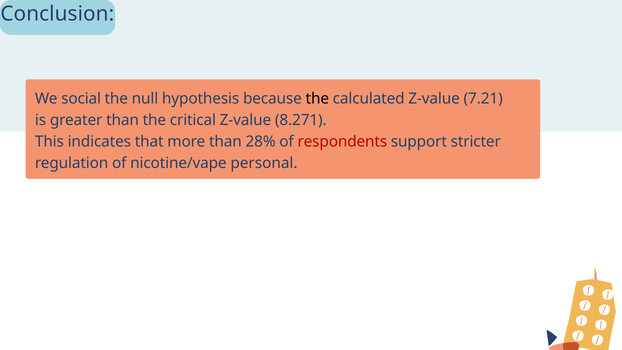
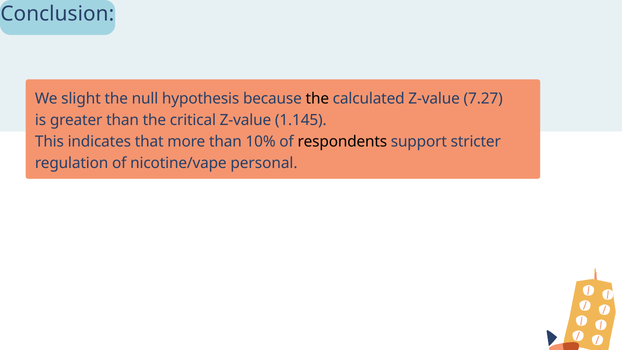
social: social -> slight (81, 99)
7.21: 7.21 -> 7.27 (483, 99)
8.271: 8.271 -> 1.145 (301, 120)
28%: 28% -> 10% (261, 142)
respondents colour: red -> black (342, 142)
